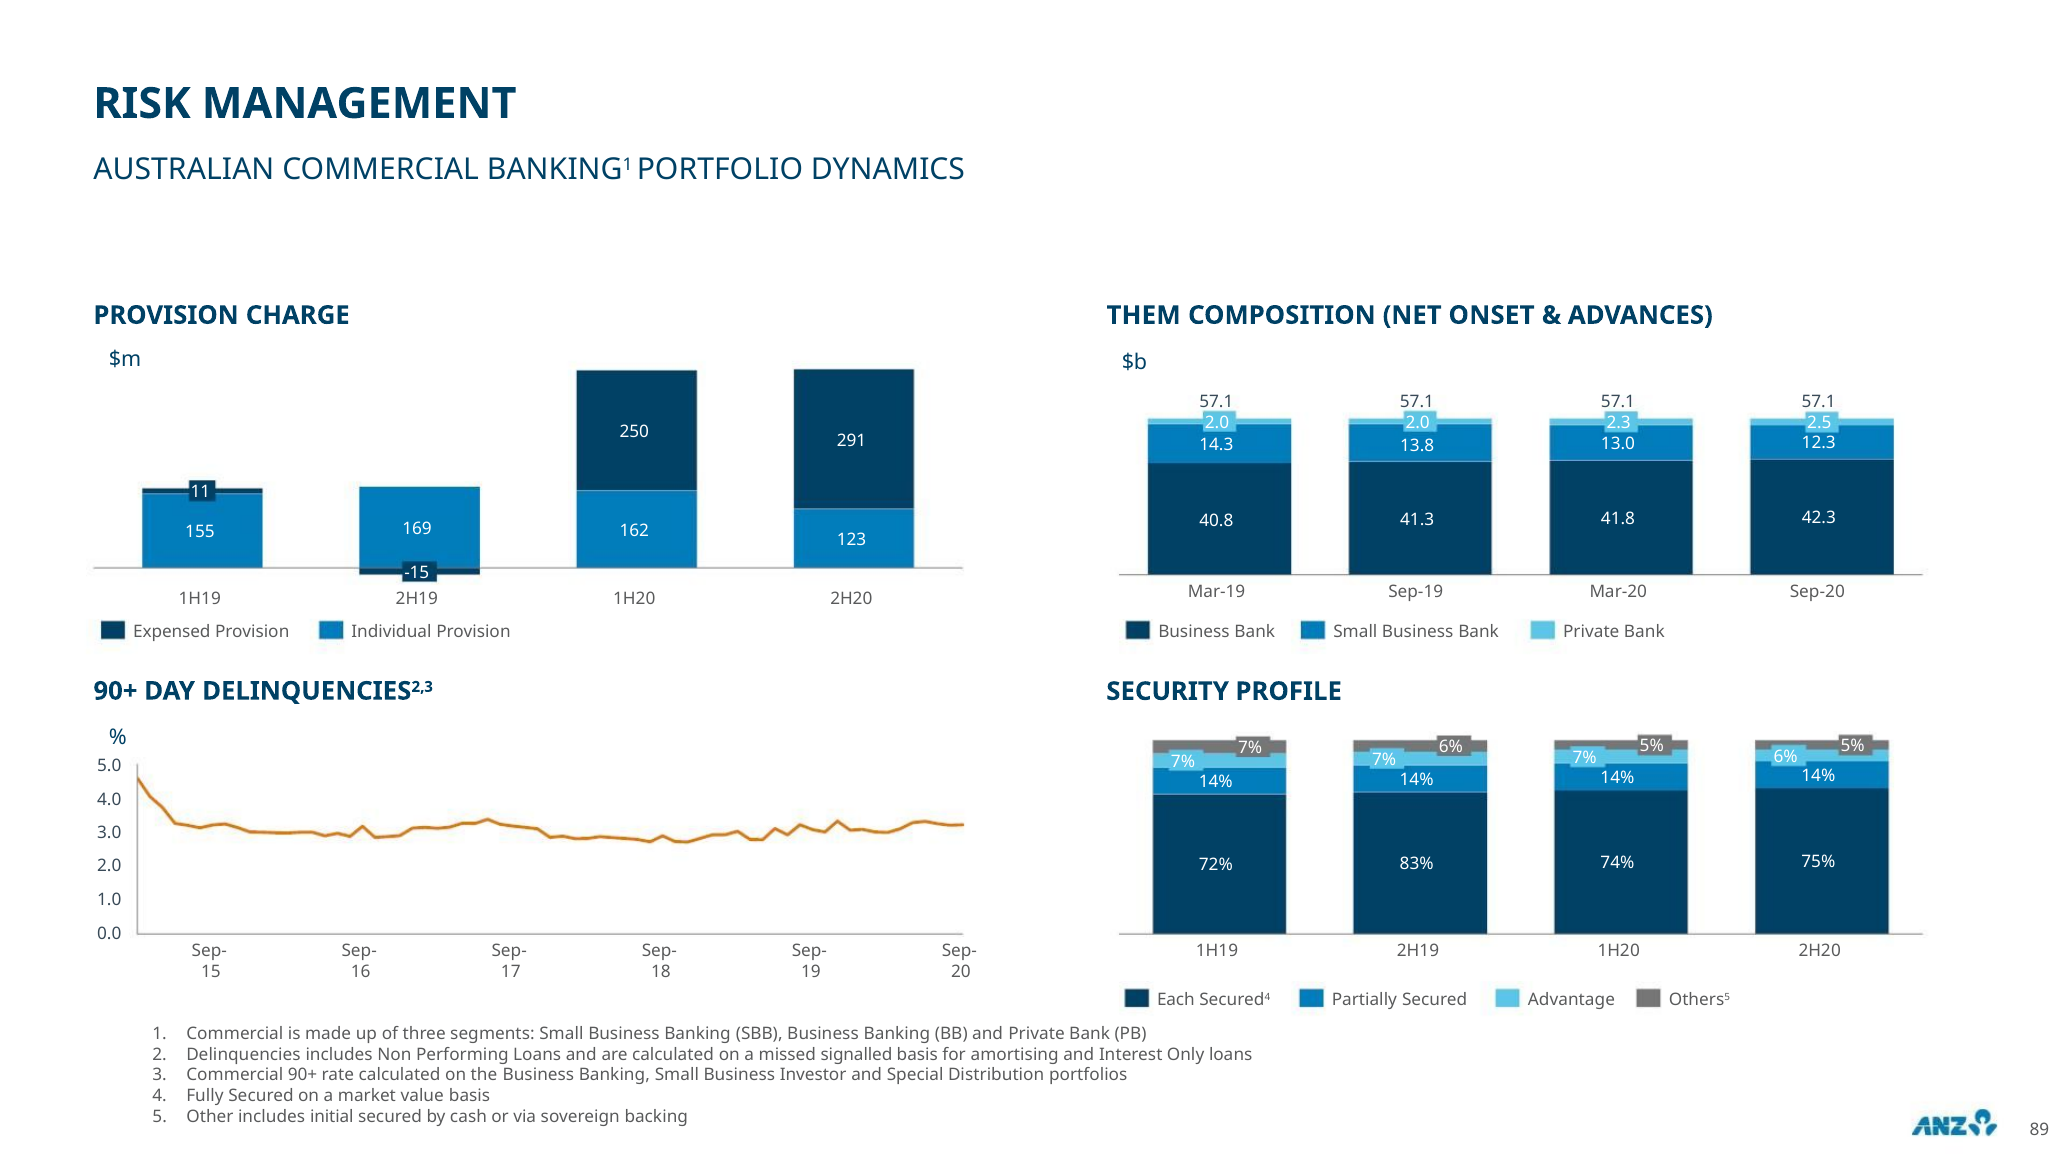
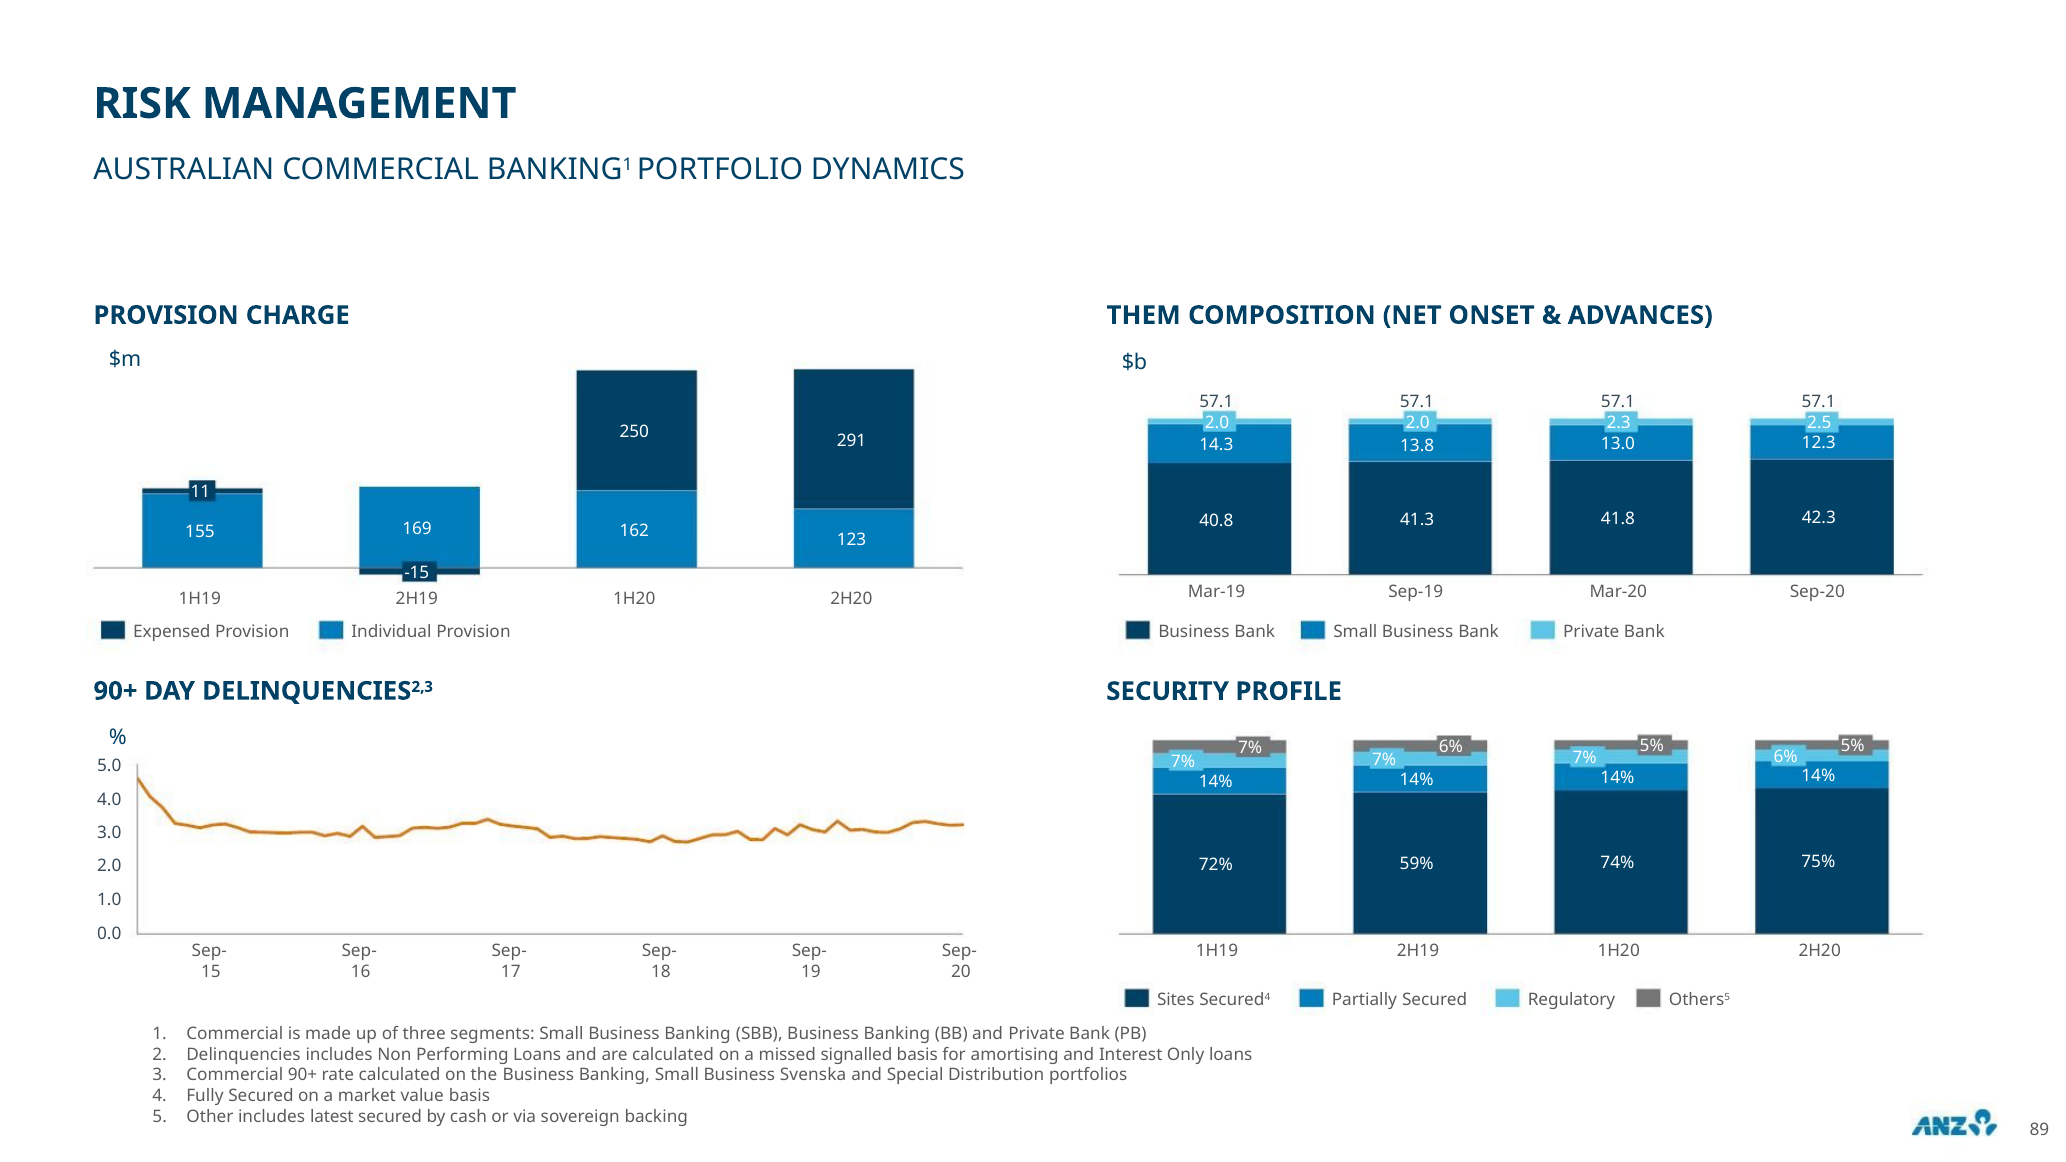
83%: 83% -> 59% (1417, 864)
Each: Each -> Sites (1176, 1000)
Advantage: Advantage -> Regulatory (1572, 1000)
Investor: Investor -> Svenska (813, 1075)
initial: initial -> latest (332, 1116)
